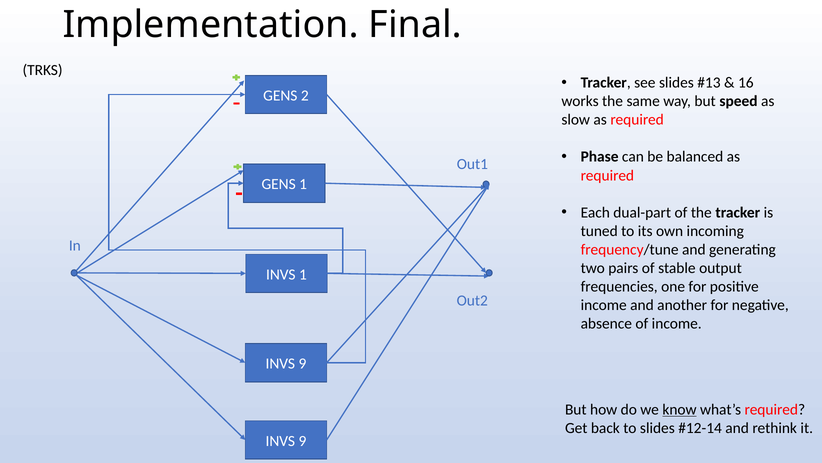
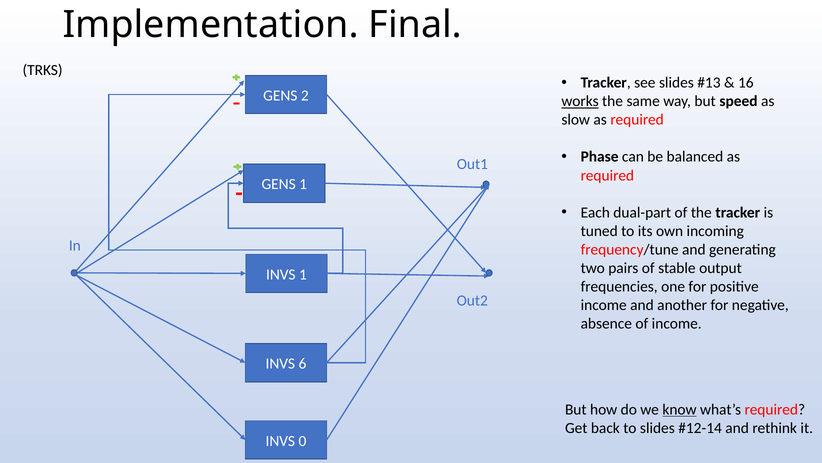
works underline: none -> present (580, 101)
9: 9 -> 6 (302, 363)
9: 9 -> 0 (302, 440)
